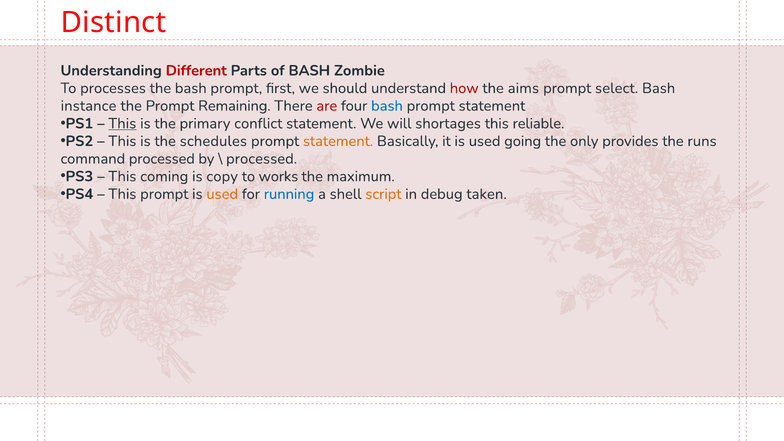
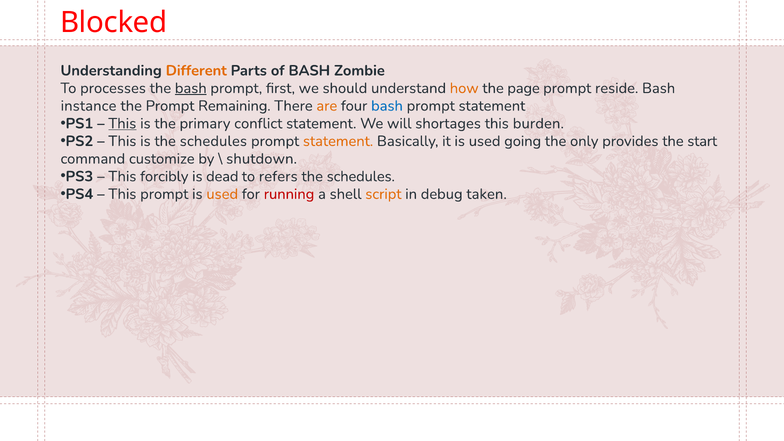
Distinct: Distinct -> Blocked (114, 23)
Different colour: red -> orange (196, 71)
bash underline: none -> present (191, 88)
how colour: red -> orange (464, 88)
aims: aims -> page (524, 88)
select: select -> reside (617, 88)
are colour: red -> orange (327, 106)
reliable: reliable -> burden (538, 123)
runs: runs -> start (702, 141)
command processed: processed -> customize (162, 159)
processed: processed -> shutdown (262, 159)
coming: coming -> forcibly (164, 176)
copy: copy -> dead (222, 176)
works: works -> refers (278, 176)
maximum: maximum -> schedules (361, 176)
running colour: blue -> red (289, 194)
